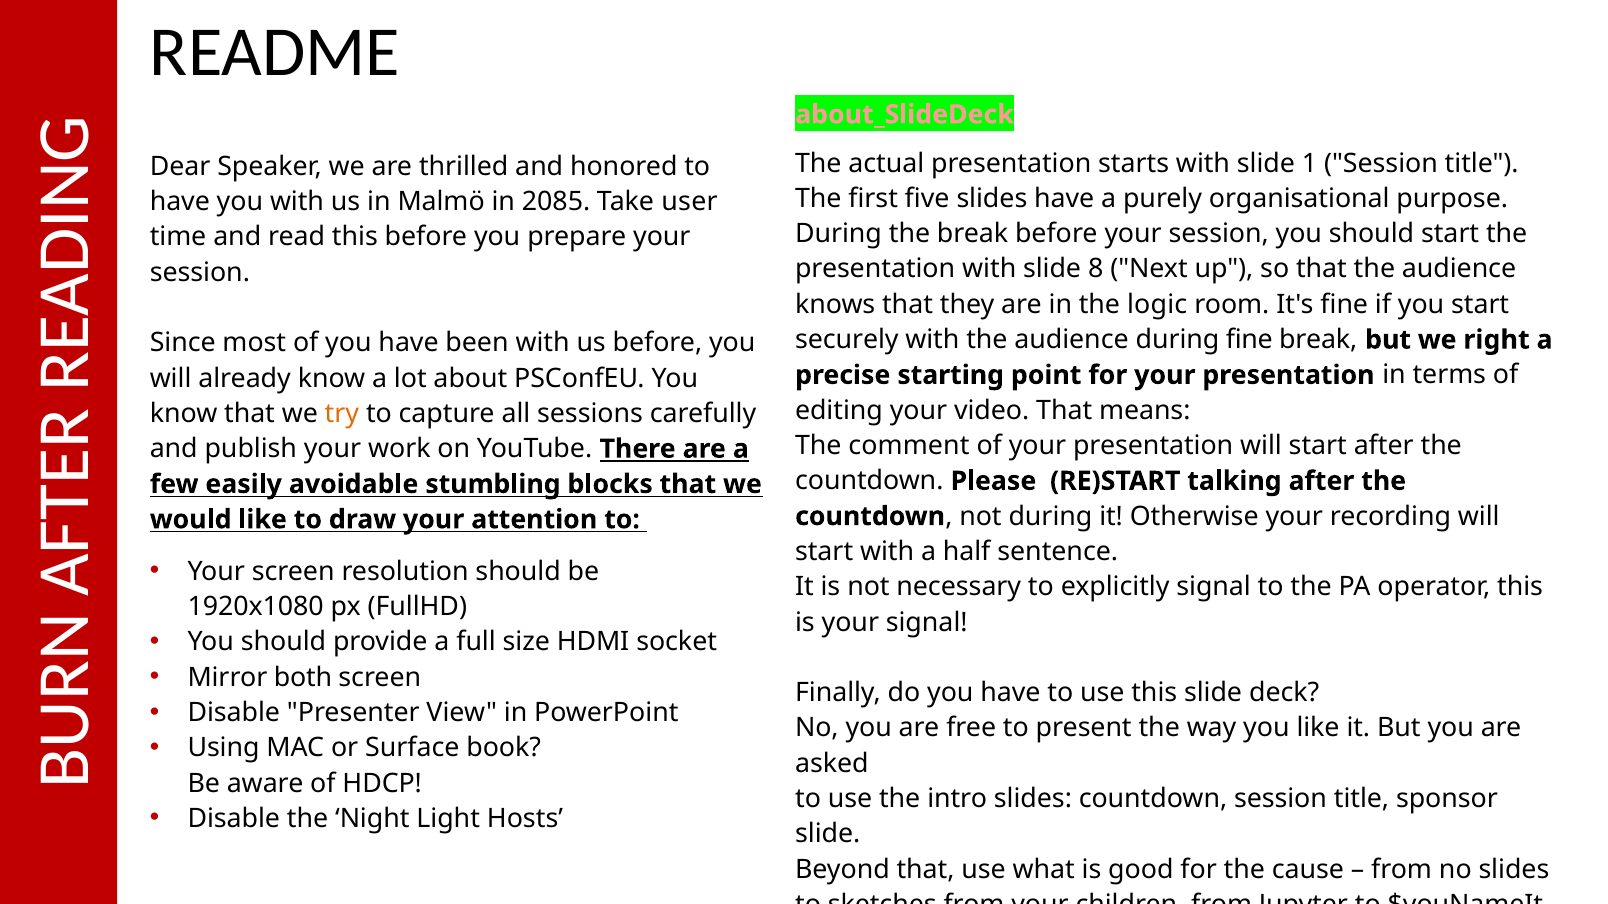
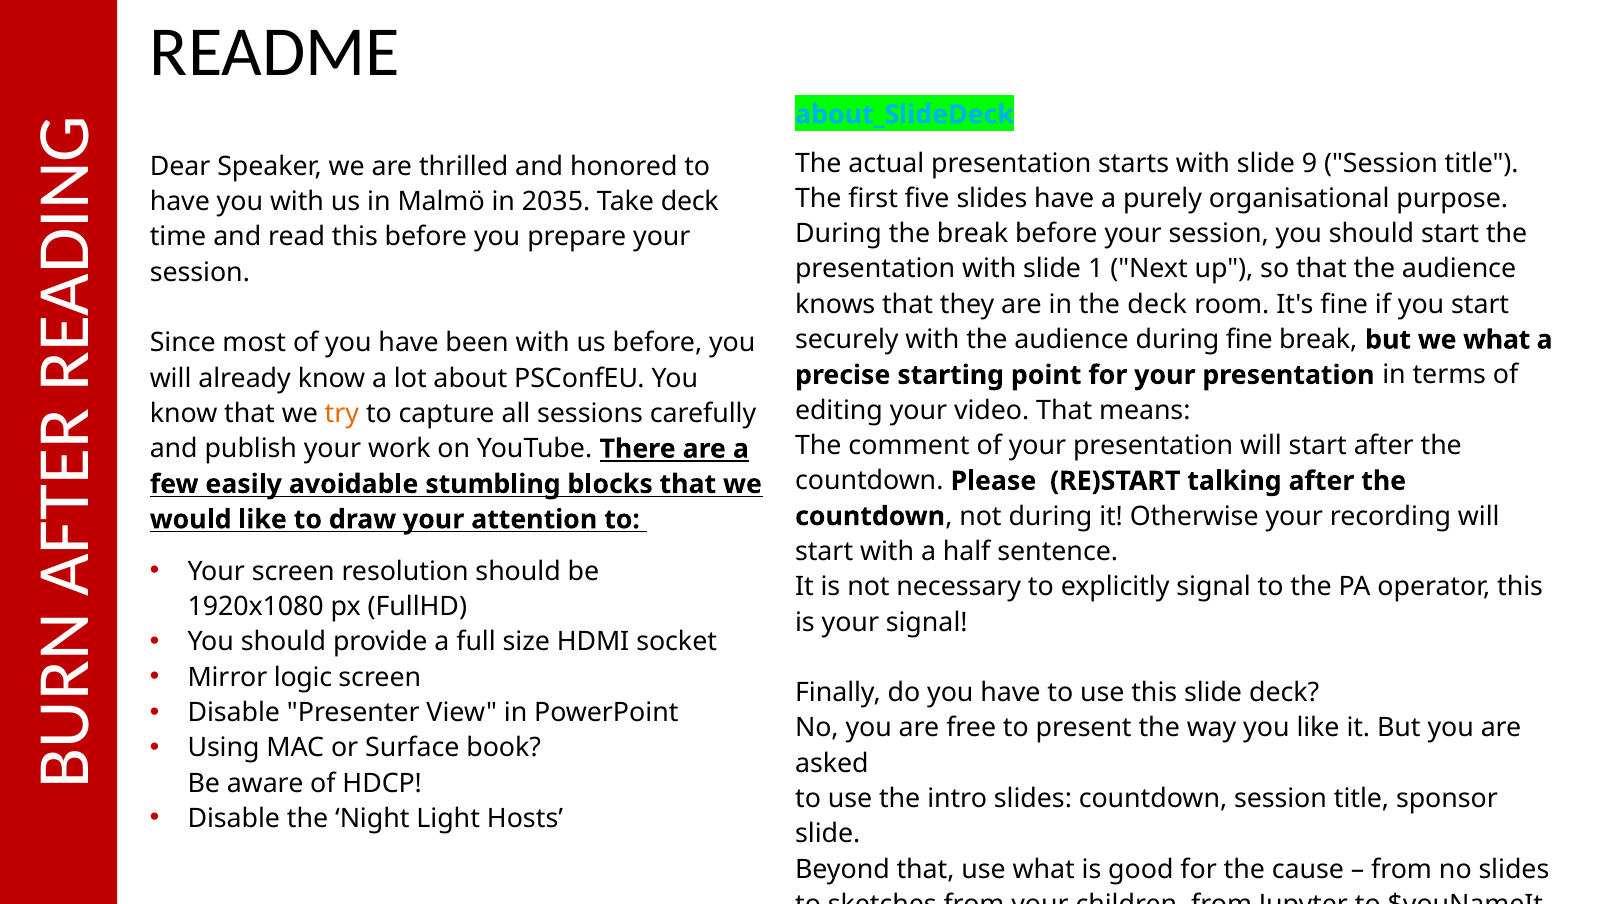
about_SlideDeck colour: pink -> light blue (905, 115)
1: 1 -> 9 (1310, 163)
2085: 2085 -> 2035 (556, 202)
Take user: user -> deck (690, 202)
8: 8 -> 1 (1096, 269)
the logic: logic -> deck (1157, 305)
we right: right -> what (1497, 340)
both: both -> logic (303, 678)
